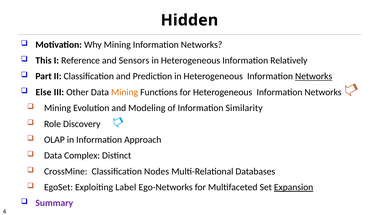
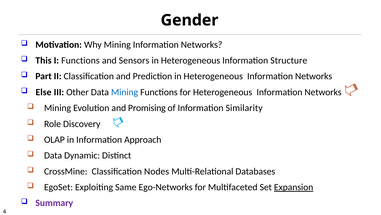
Hidden: Hidden -> Gender (190, 20)
I Reference: Reference -> Functions (80, 60)
Relatively: Relatively -> Structure (289, 60)
Networks underline: present -> none (314, 76)
Mining colour: orange -> blue (125, 92)
Modeling: Modeling -> Promising (147, 108)
Complex: Complex -> Dynamic (82, 155)
Label: Label -> Same (126, 187)
